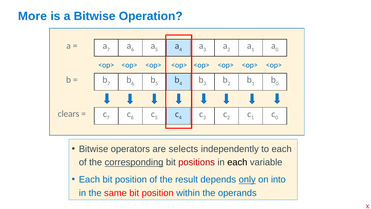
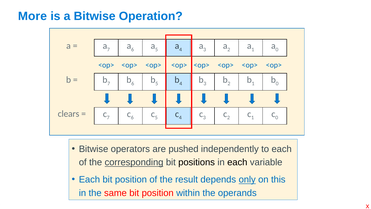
selects: selects -> pushed (183, 149)
positions colour: red -> black (197, 162)
into: into -> this (278, 179)
